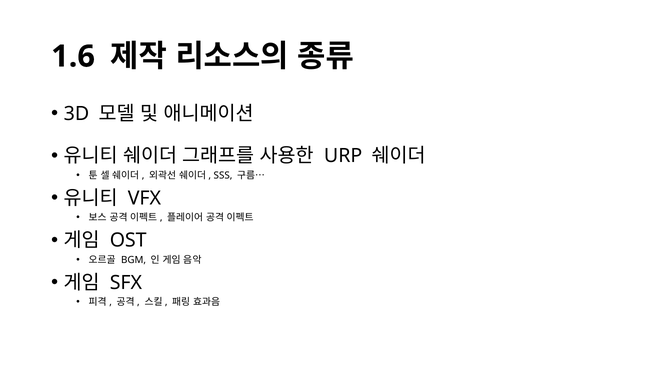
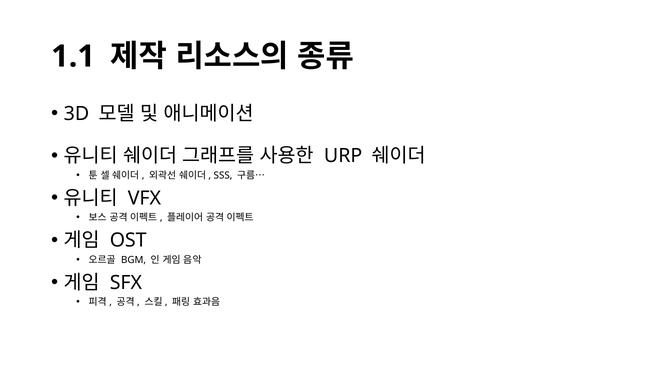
1.6: 1.6 -> 1.1 (73, 56)
